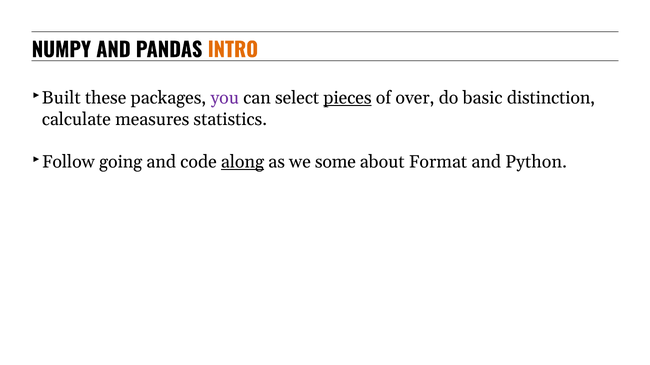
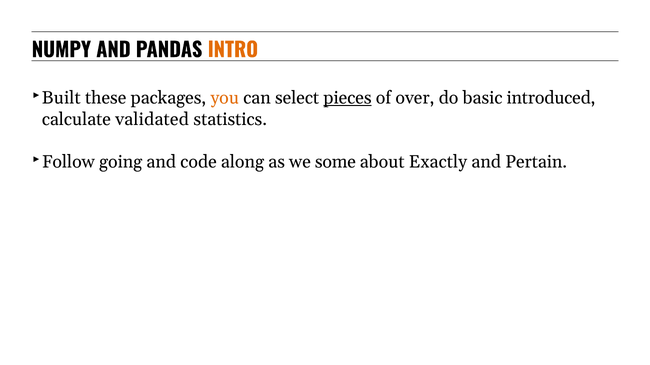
you colour: purple -> orange (225, 98)
distinction: distinction -> introduced (551, 98)
measures: measures -> validated (152, 119)
along underline: present -> none (243, 162)
Format: Format -> Exactly (438, 162)
Python: Python -> Pertain (536, 162)
